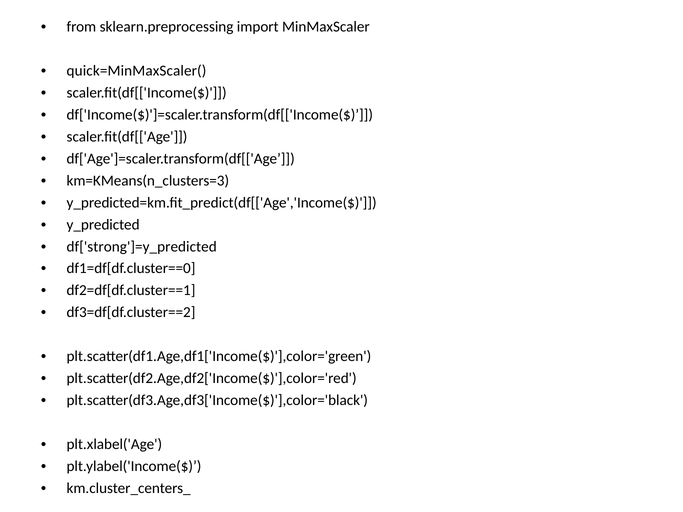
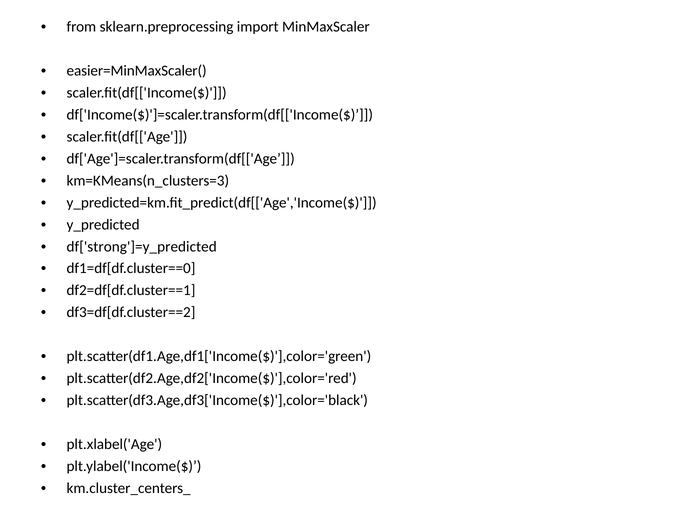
quick=MinMaxScaler(: quick=MinMaxScaler( -> easier=MinMaxScaler( (137, 71)
